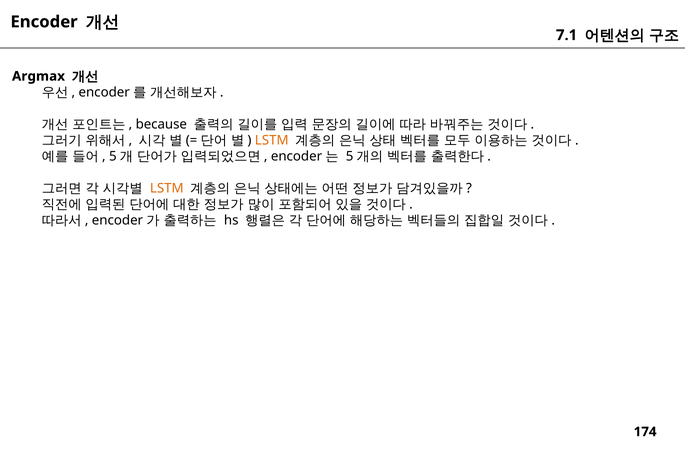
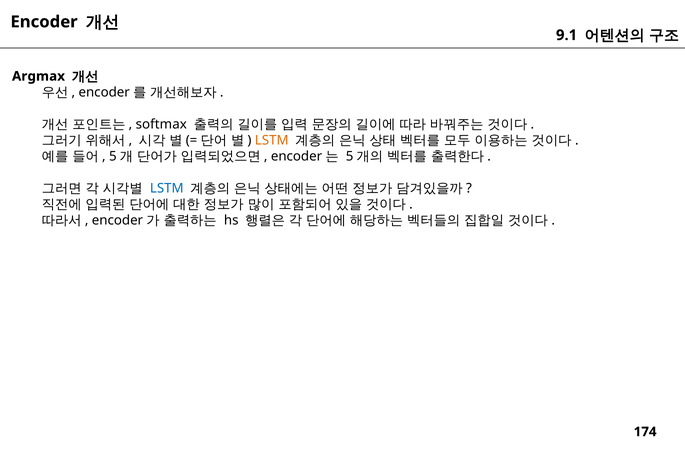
7.1: 7.1 -> 9.1 (567, 35)
because: because -> softmax (161, 124)
LSTM colour: orange -> blue (167, 188)
